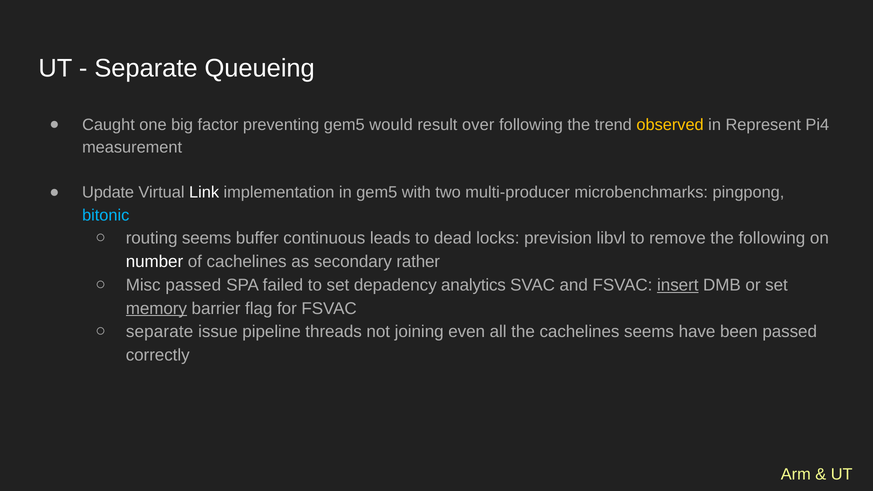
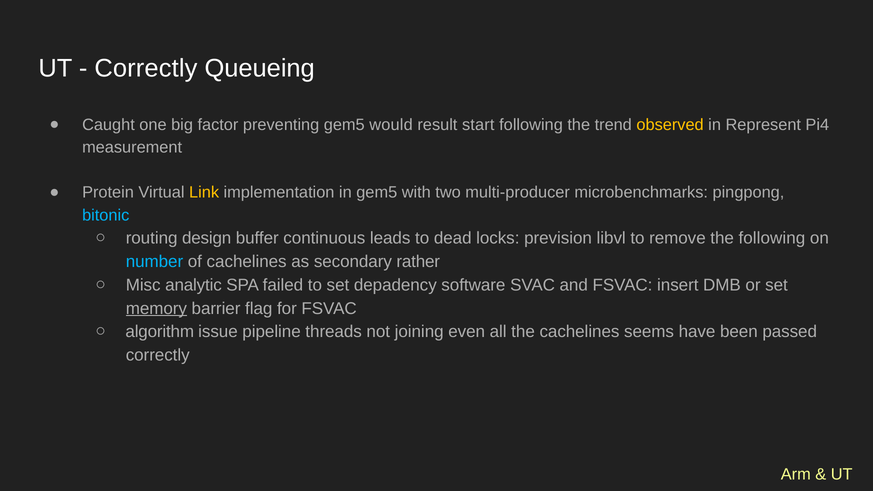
Separate: Separate -> Correctly (146, 68)
over: over -> start (478, 125)
Update: Update -> Protein (108, 193)
Link colour: white -> yellow (204, 193)
routing seems: seems -> design (207, 238)
number colour: white -> light blue (154, 262)
Misc passed: passed -> analytic (193, 285)
analytics: analytics -> software (473, 285)
insert underline: present -> none (678, 285)
separate: separate -> algorithm (160, 332)
